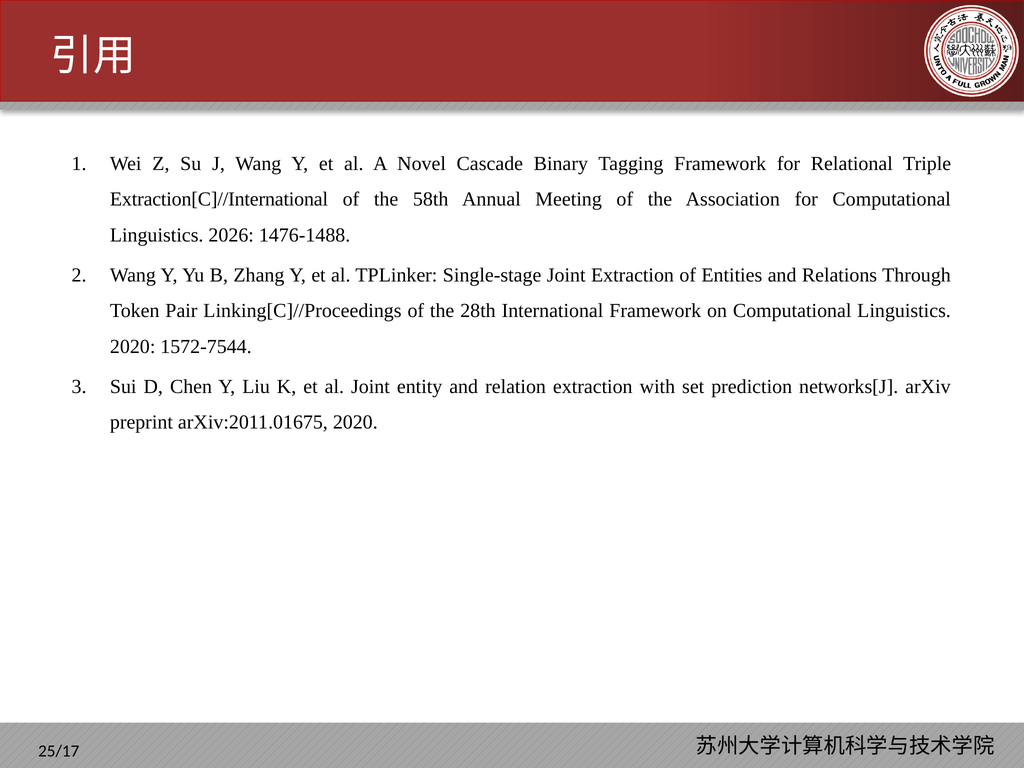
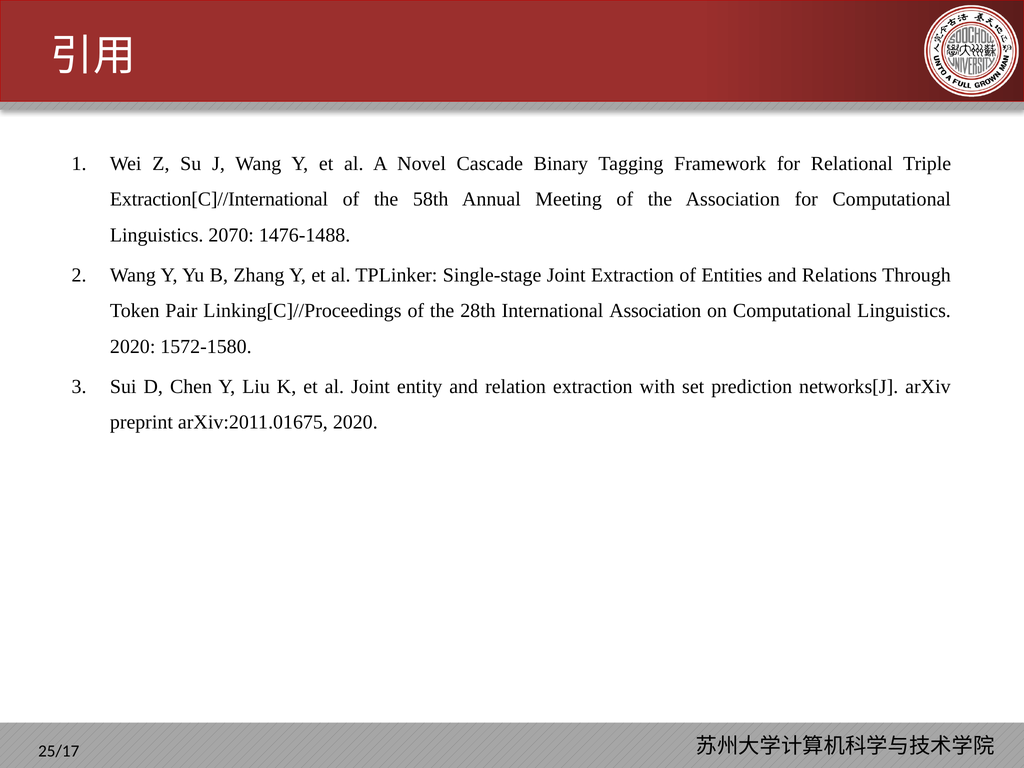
2026: 2026 -> 2070 (231, 235)
International Framework: Framework -> Association (655, 311)
1572-7544: 1572-7544 -> 1572-1580 (206, 347)
